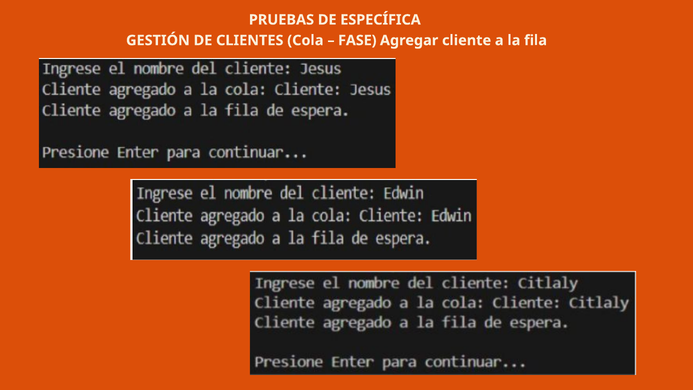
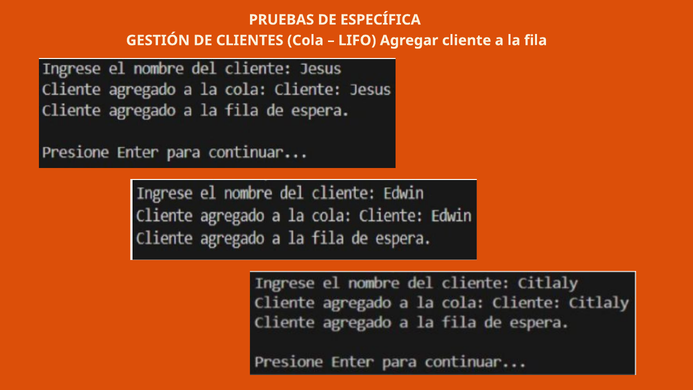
FASE: FASE -> LIFO (357, 40)
